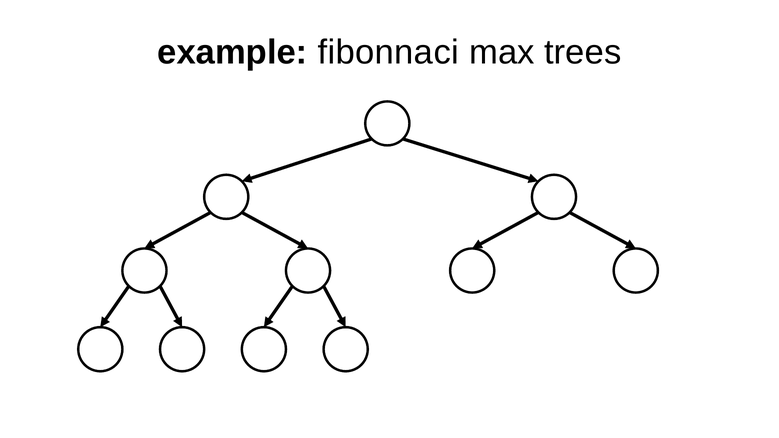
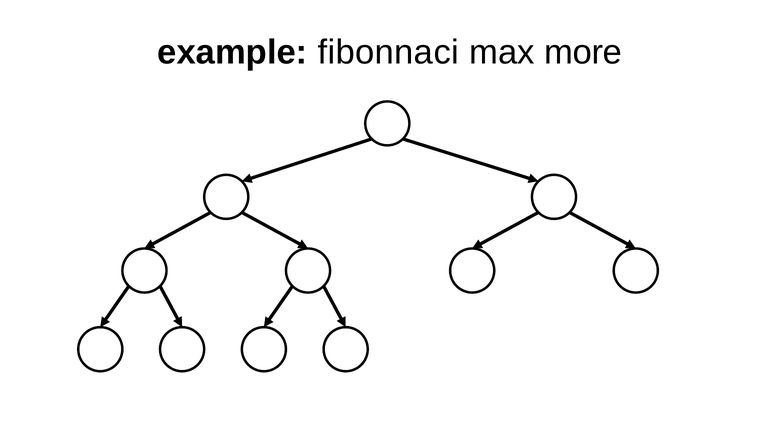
trees: trees -> more (583, 53)
